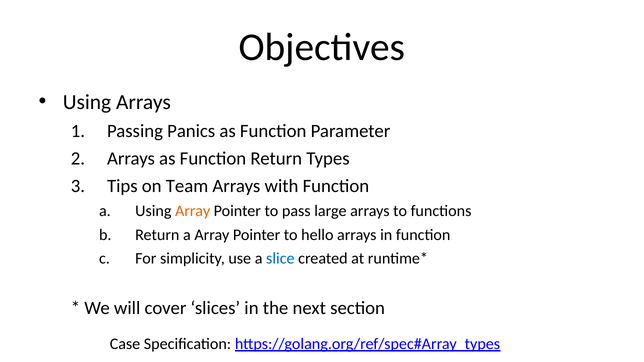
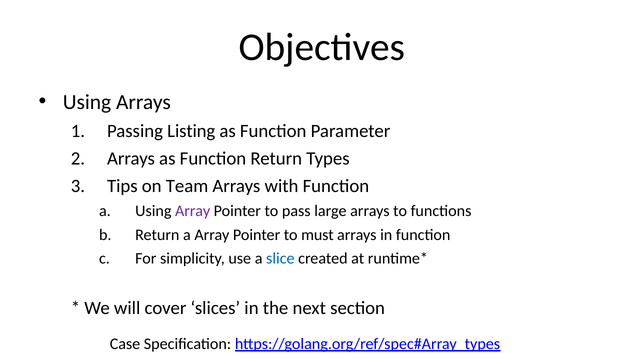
Panics: Panics -> Listing (191, 131)
Array colour: orange -> purple (193, 211)
hello: hello -> must (317, 235)
